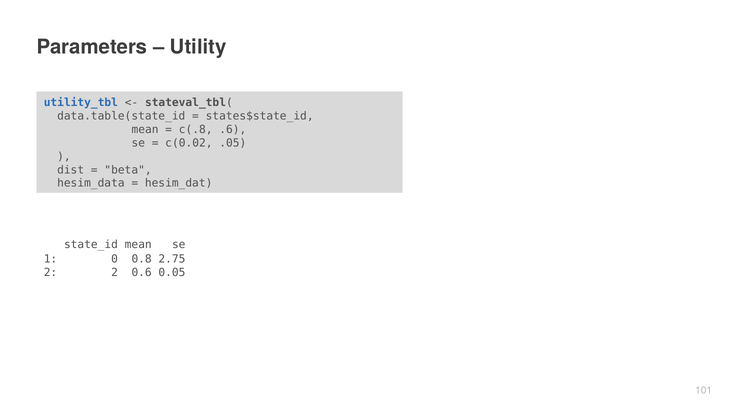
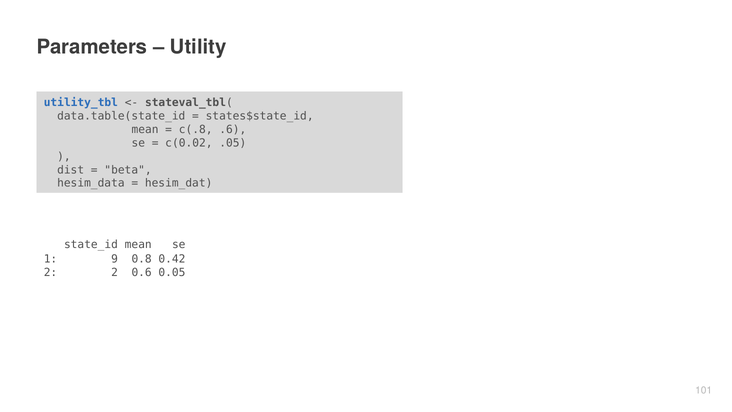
0: 0 -> 9 (115, 259)
2.75: 2.75 -> 0.42 (172, 259)
